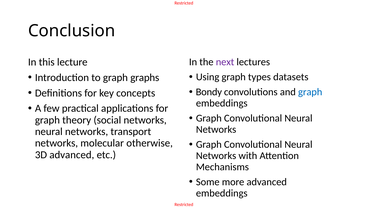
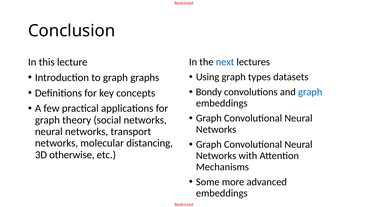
next colour: purple -> blue (225, 62)
otherwise: otherwise -> distancing (150, 143)
3D advanced: advanced -> otherwise (72, 155)
